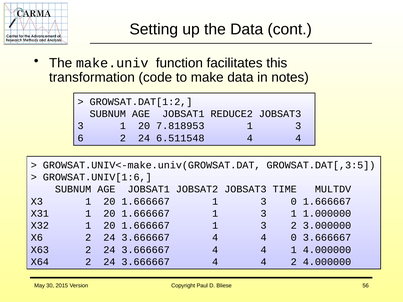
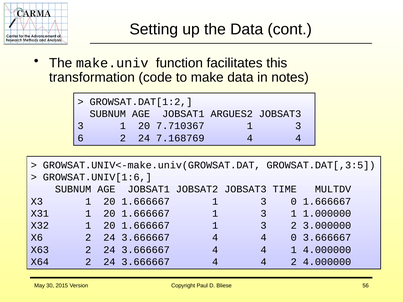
REDUCE2: REDUCE2 -> ARGUES2 (232, 114)
7.818953: 7.818953 -> 7.710367 (180, 126)
6.511548: 6.511548 -> 7.168769 (180, 138)
